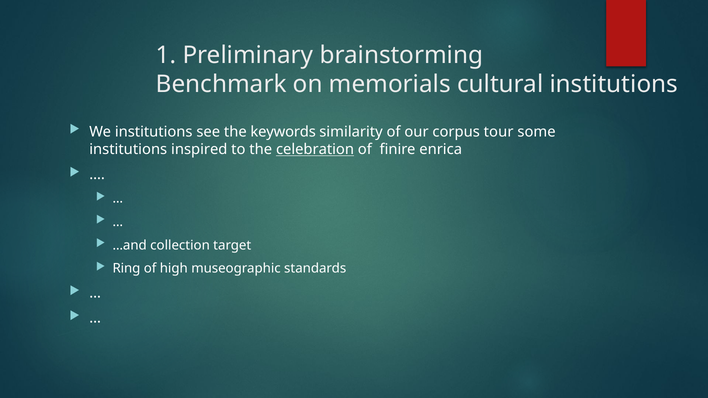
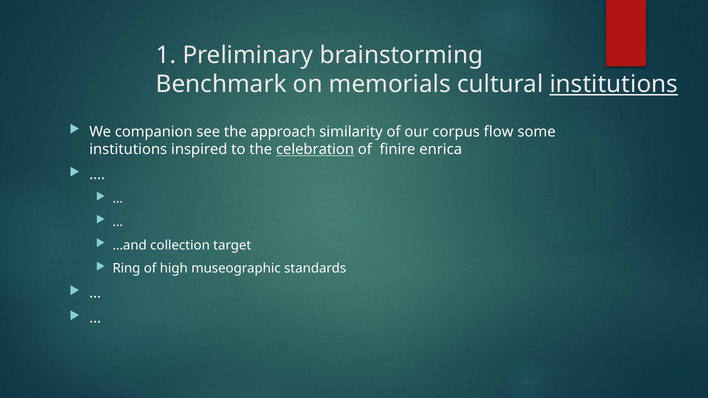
institutions underline: none -> present (614, 84)
We institutions: institutions -> companion (154, 132)
keywords: keywords -> approach (283, 132)
tour: tour -> flow (499, 132)
